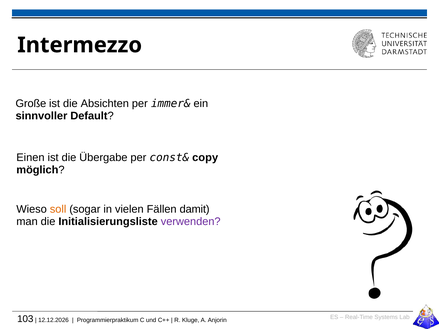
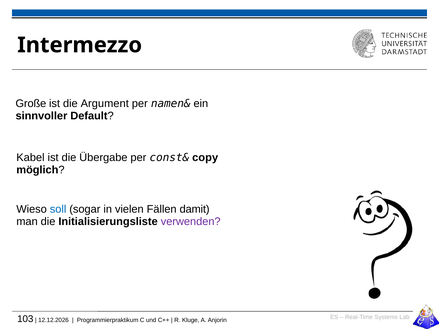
Absichten: Absichten -> Argument (105, 104)
immer&: immer& -> namen& (171, 104)
Einen: Einen -> Kabel (30, 158)
soll colour: orange -> blue (58, 209)
